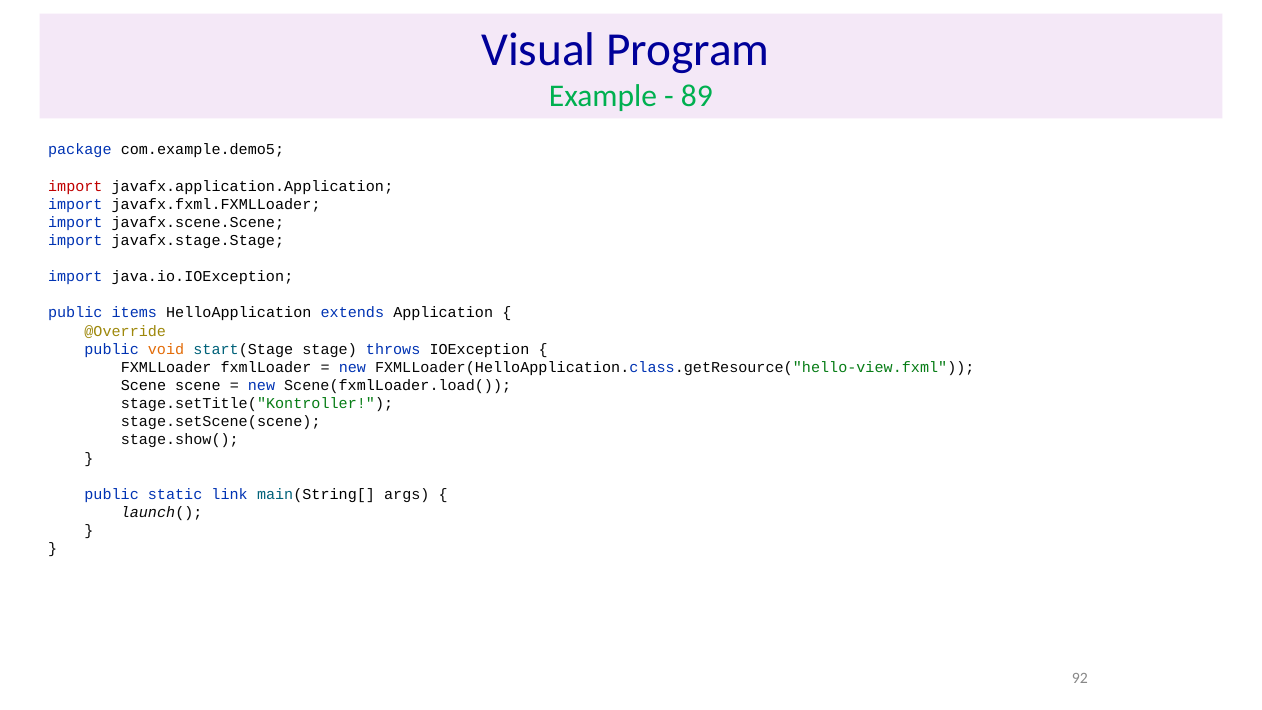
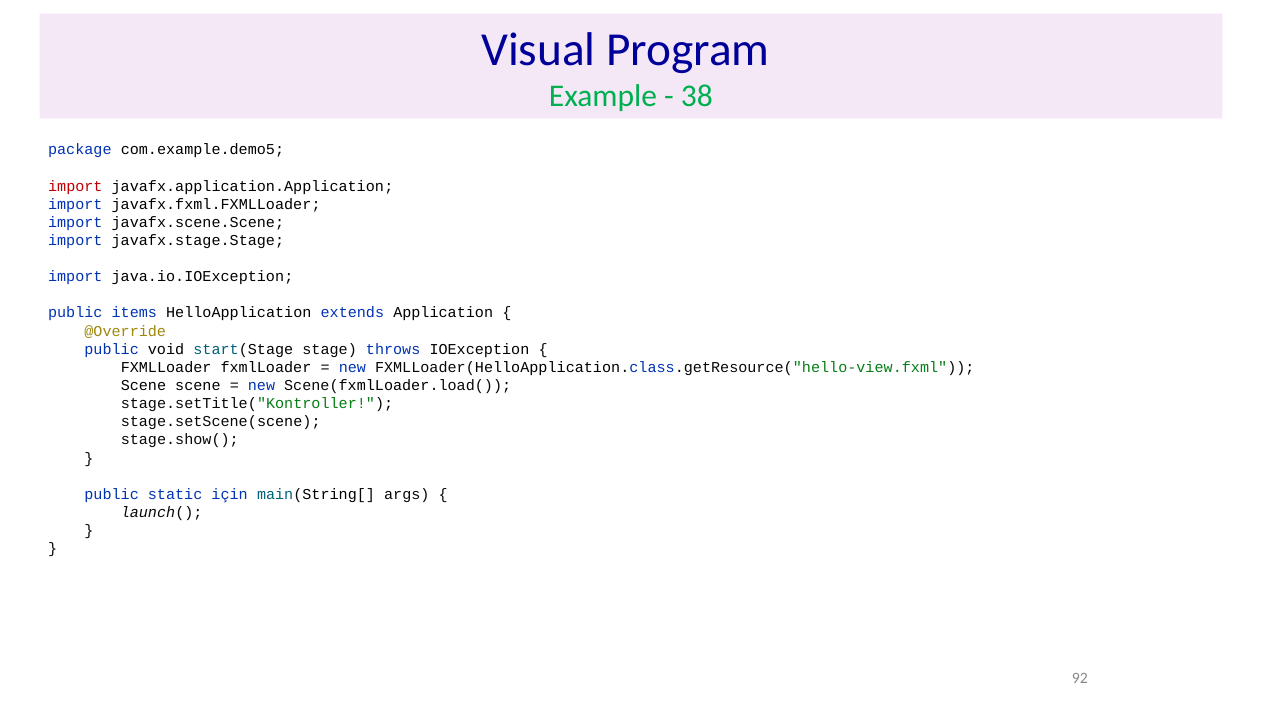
89: 89 -> 38 (697, 97)
void colour: orange -> black (166, 349)
link: link -> için (230, 494)
